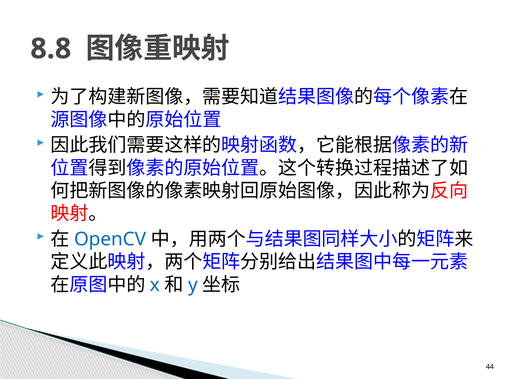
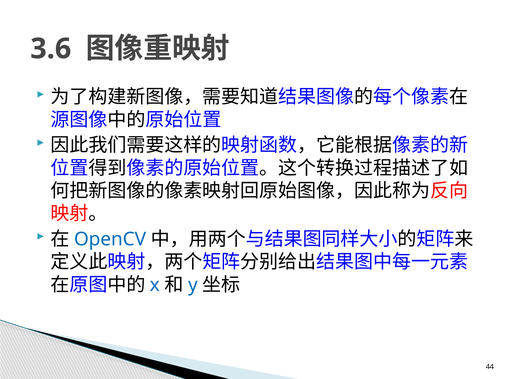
8.8: 8.8 -> 3.6 (51, 49)
